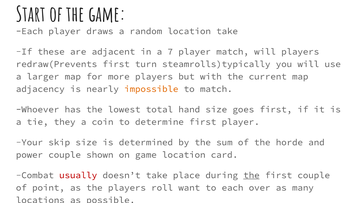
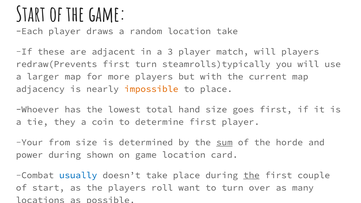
7: 7 -> 3 (170, 52)
to match: match -> place (216, 89)
skip: skip -> from (59, 142)
sum underline: none -> present (224, 142)
power couple: couple -> during (65, 155)
usually colour: red -> blue (78, 175)
of point: point -> start (48, 188)
to each: each -> turn (233, 188)
